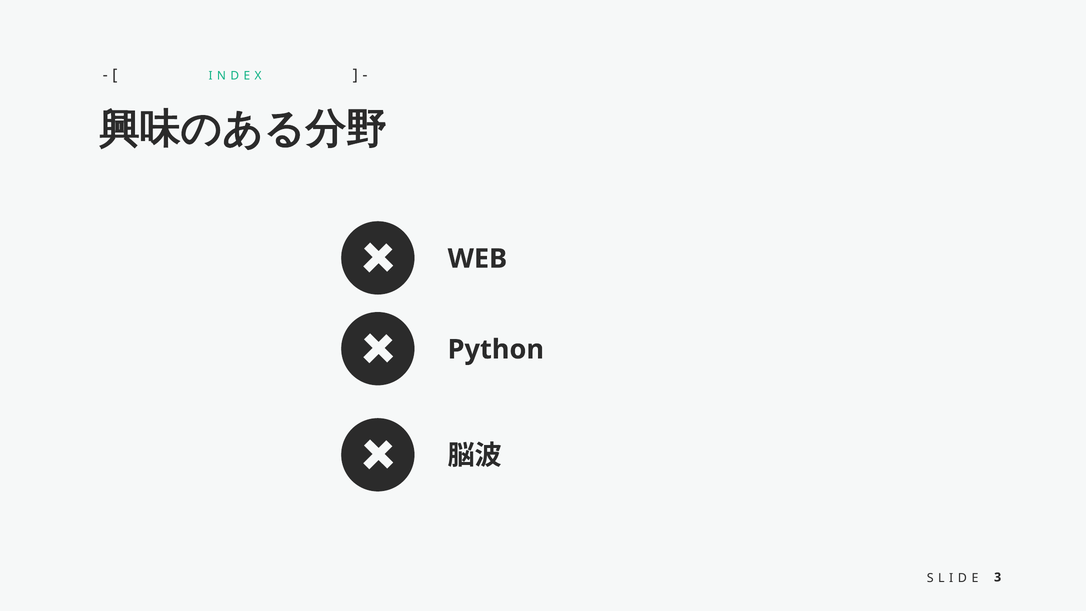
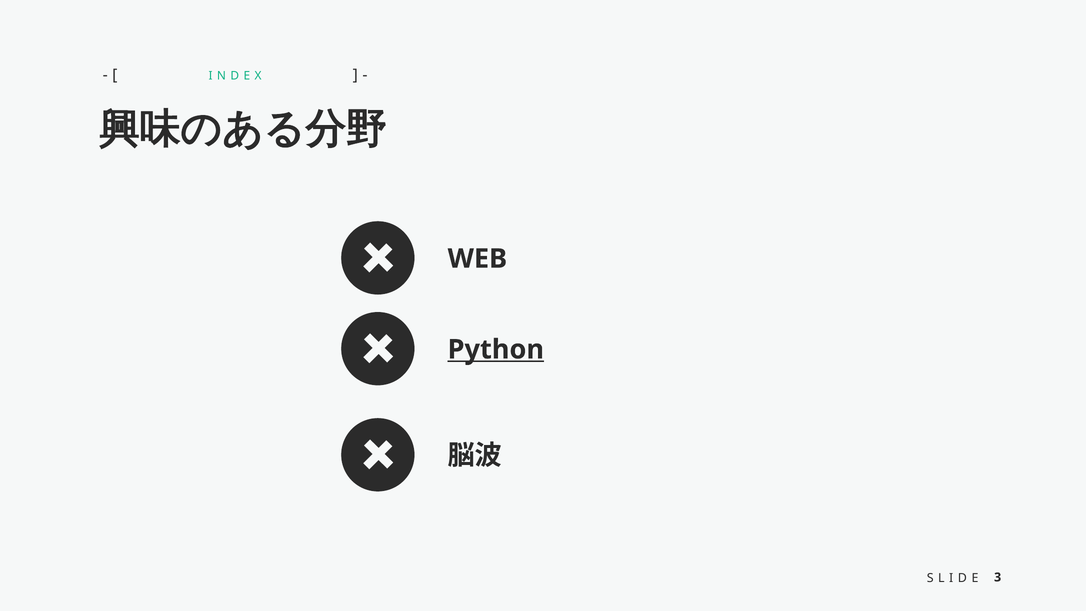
Python underline: none -> present (496, 349)
